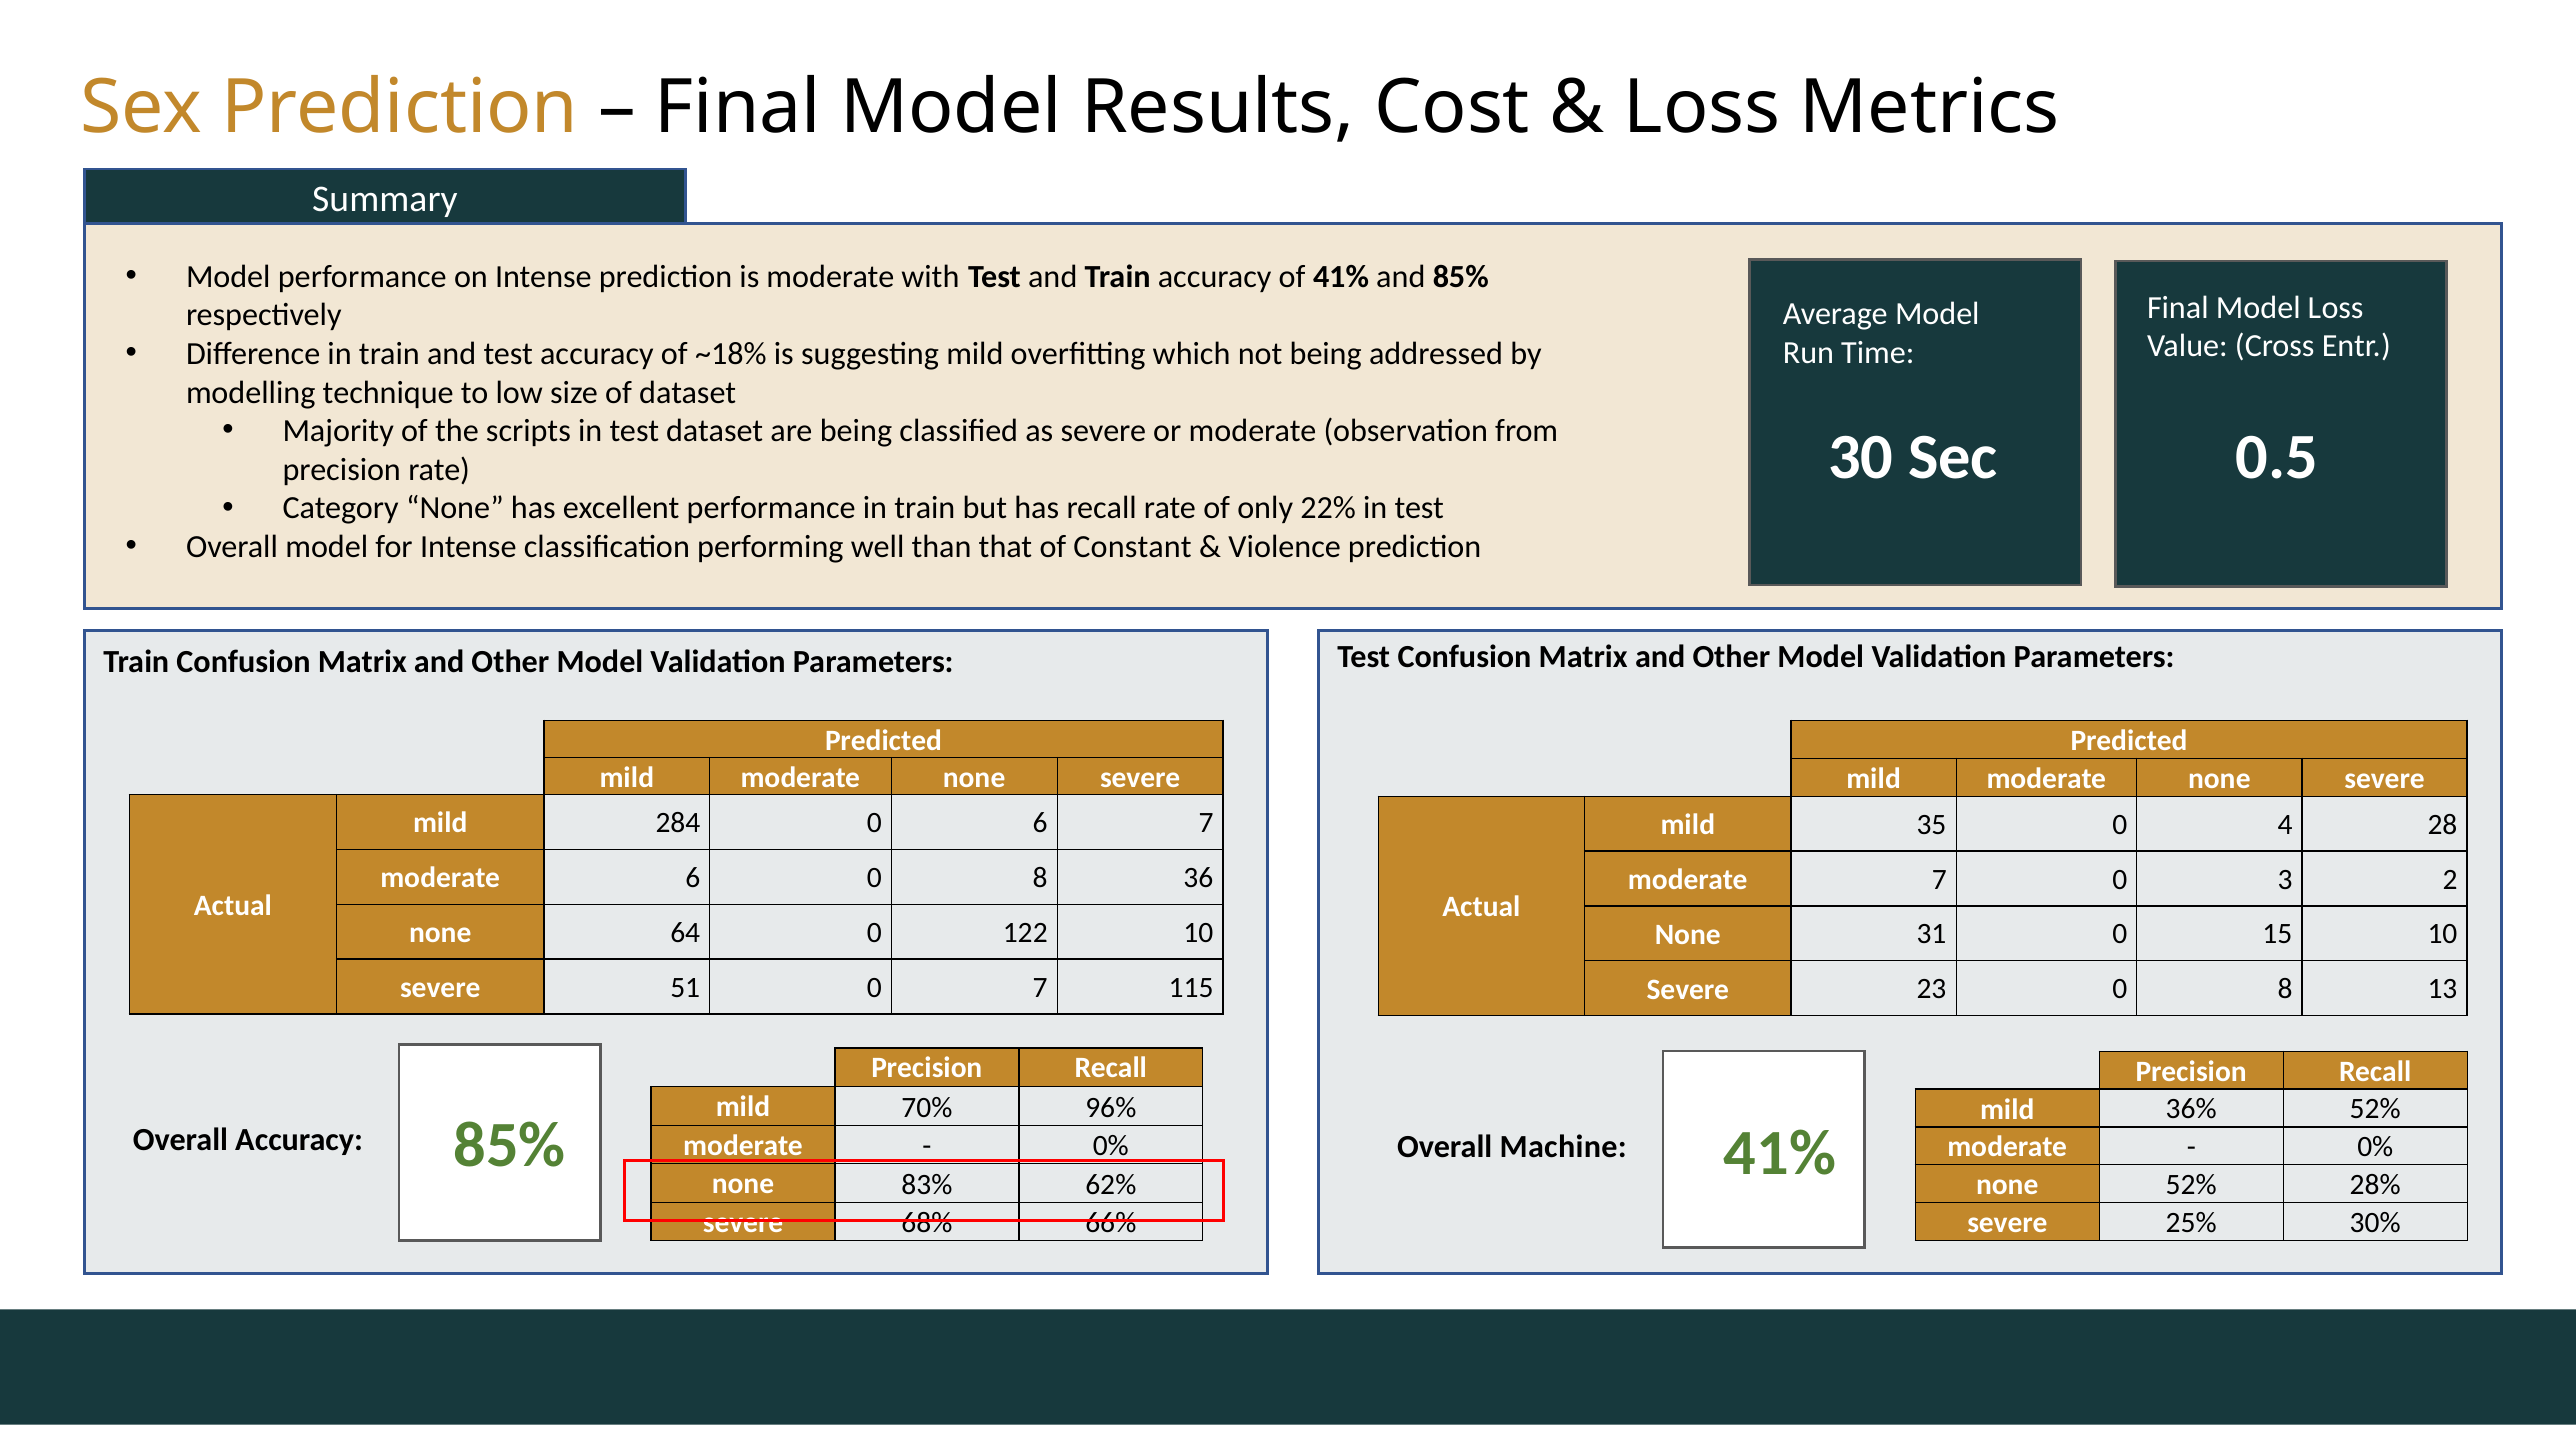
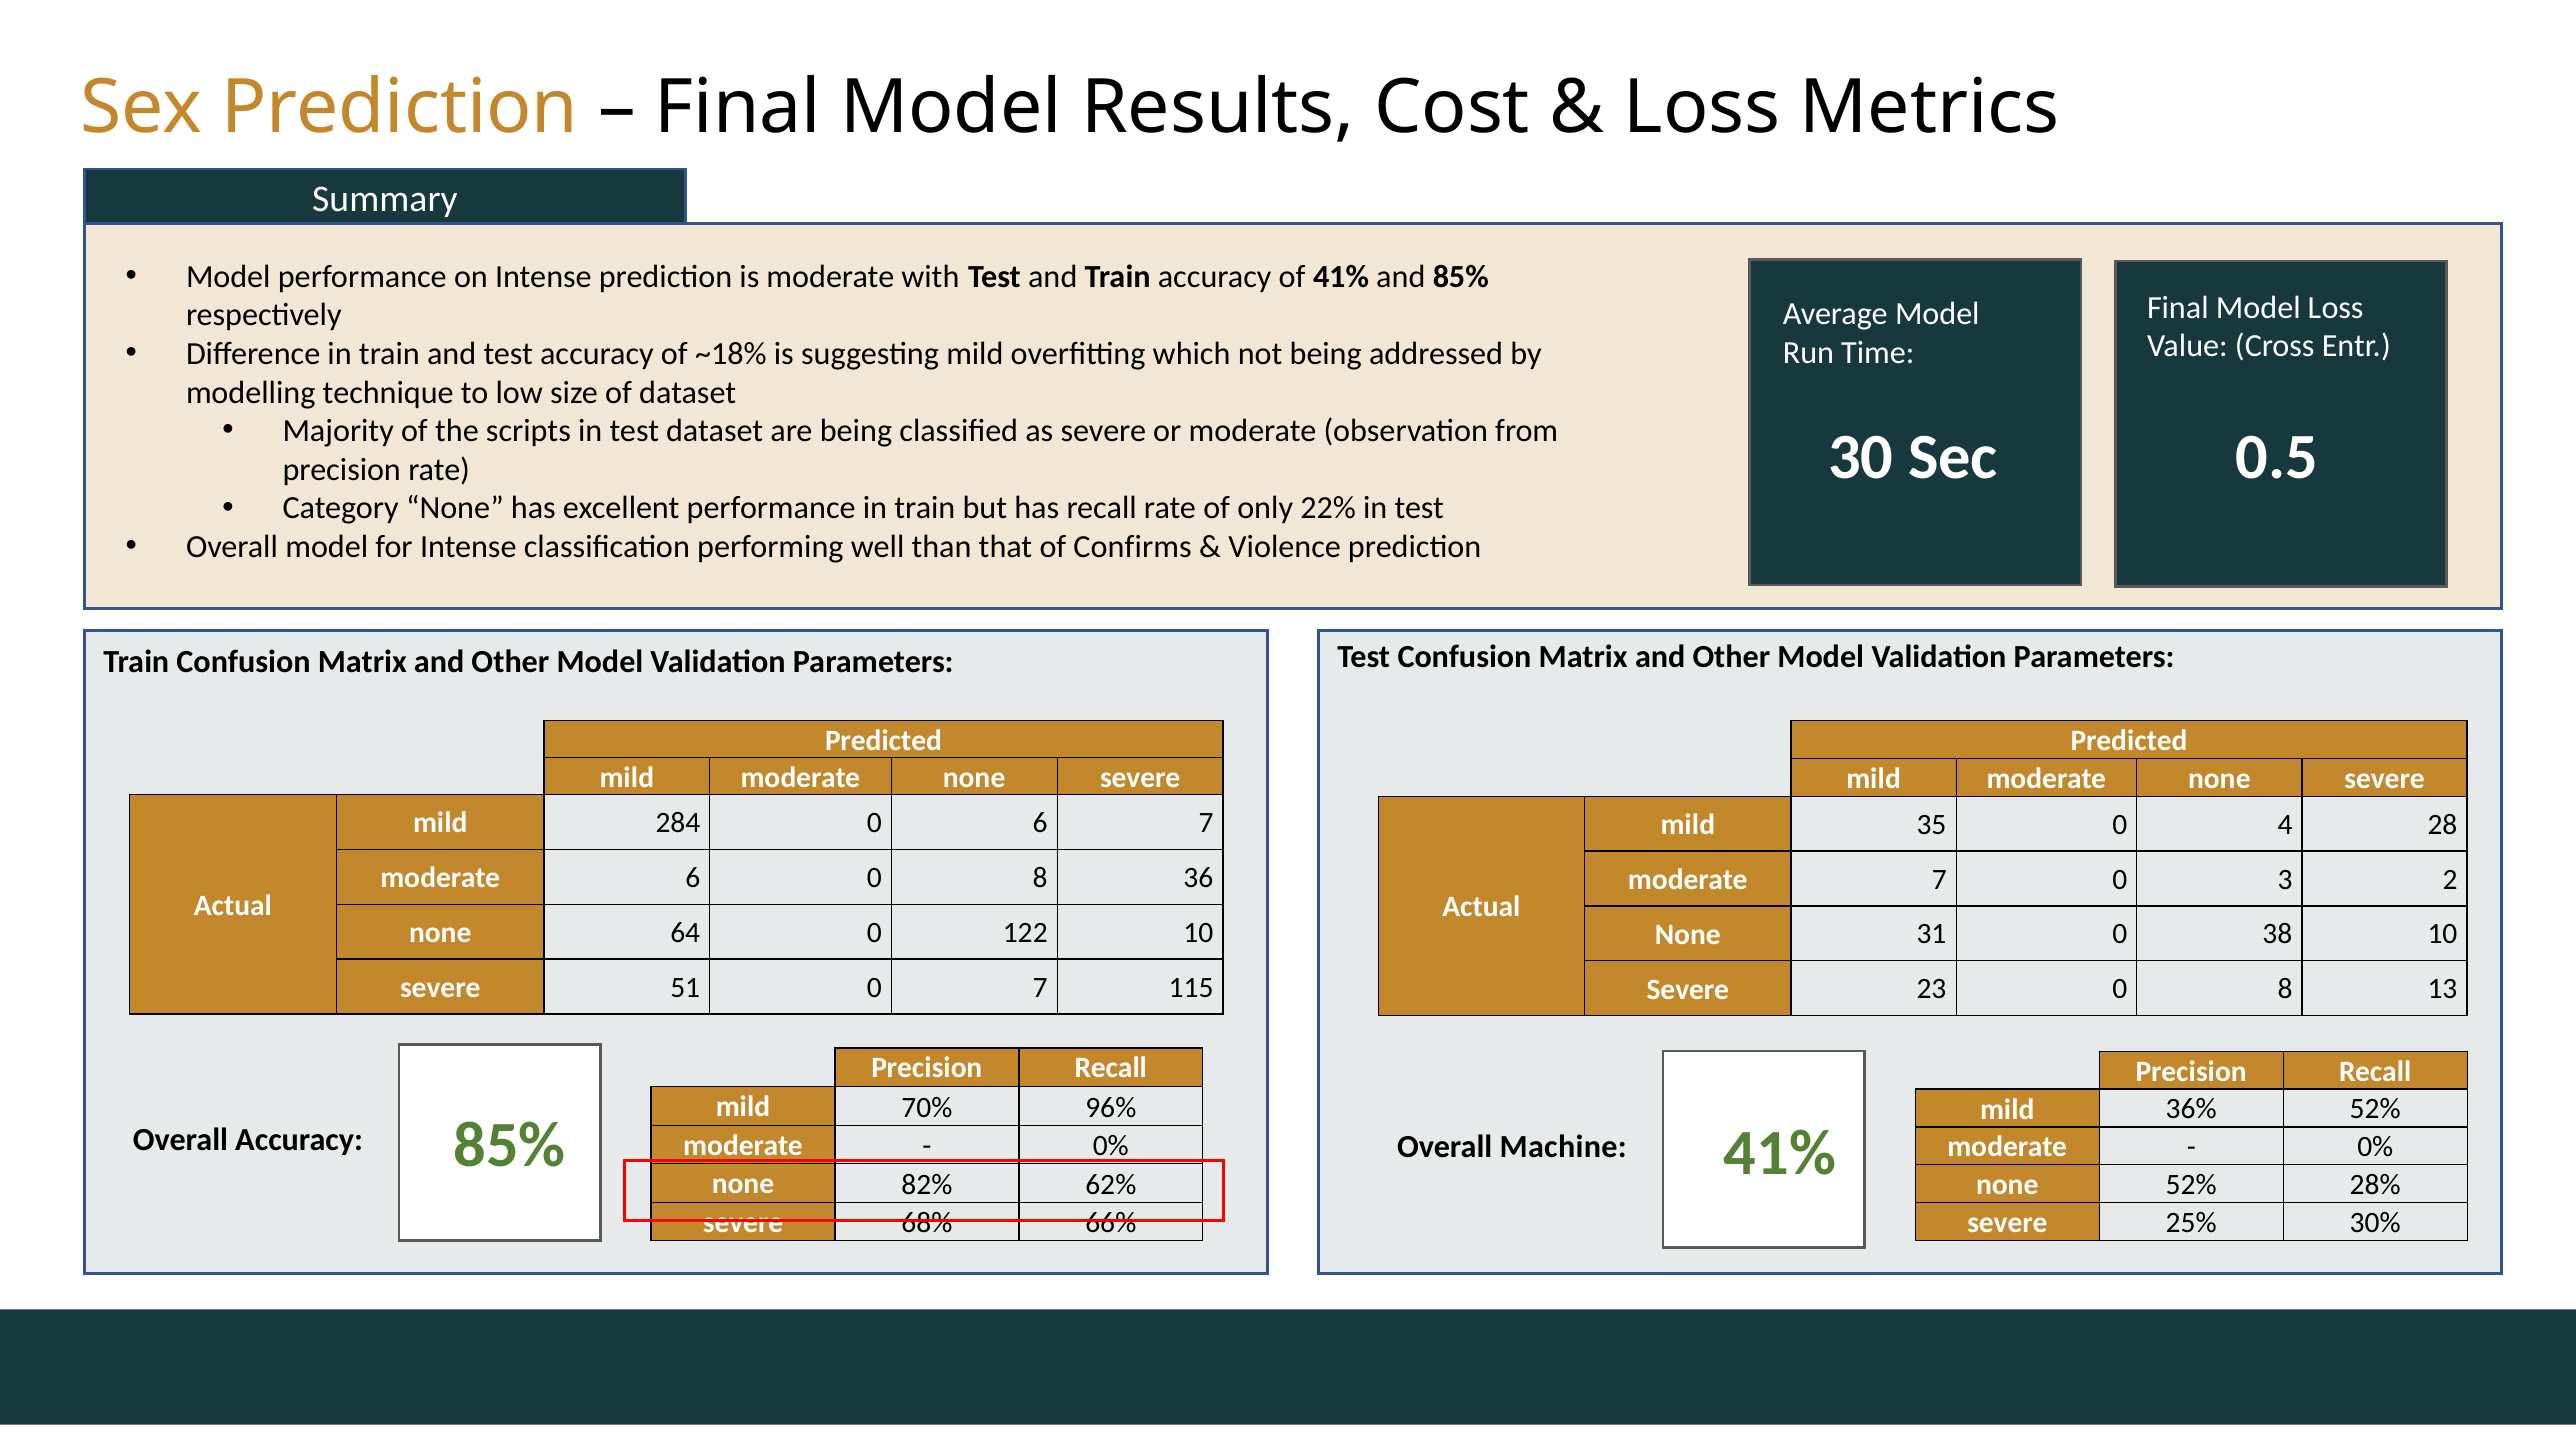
Constant: Constant -> Confirms (1133, 547)
15: 15 -> 38 (2277, 934)
83%: 83% -> 82% (927, 1184)
